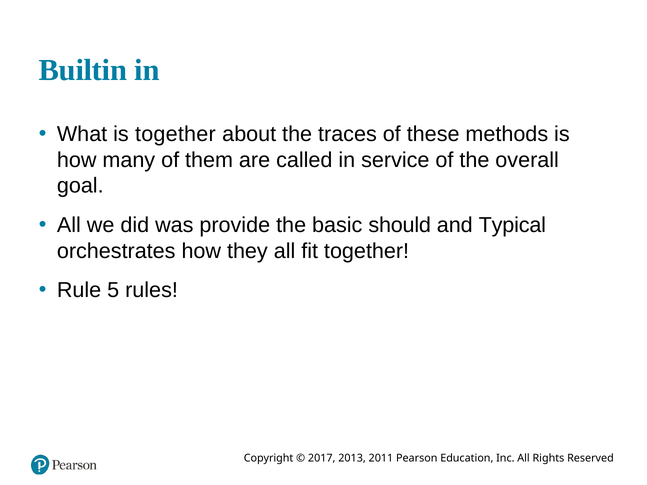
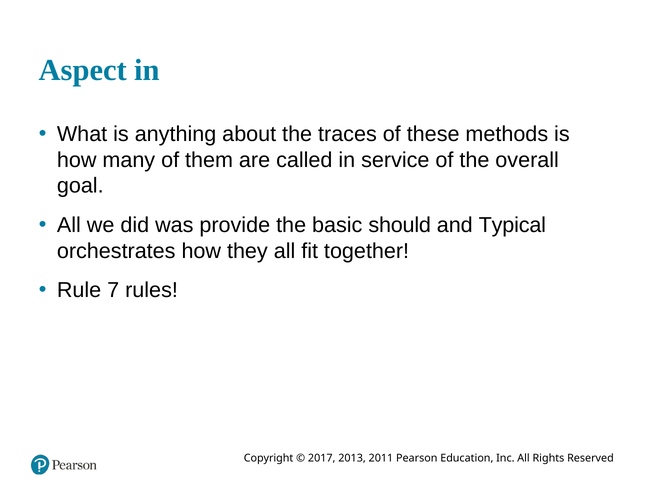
Builtin: Builtin -> Aspect (83, 70)
is together: together -> anything (176, 134)
5: 5 -> 7 (113, 291)
